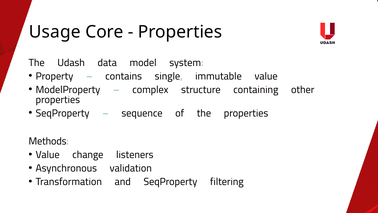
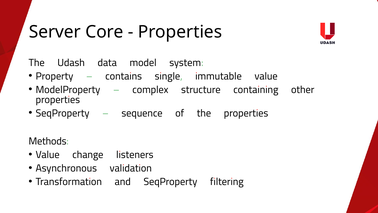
Usage: Usage -> Server (55, 32)
